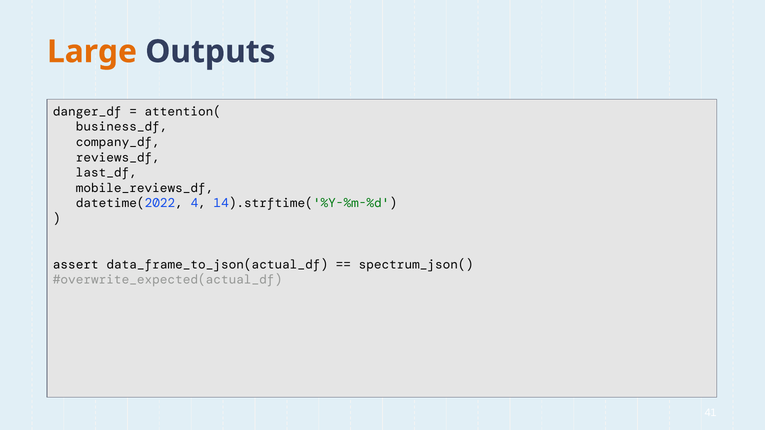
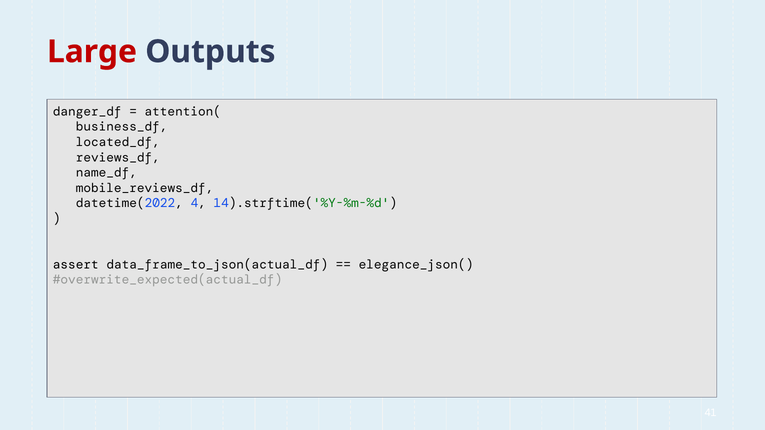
Large colour: orange -> red (92, 52)
company_df: company_df -> located_df (118, 142)
last_df: last_df -> name_df (106, 173)
spectrum_json(: spectrum_json( -> elegance_json( (416, 265)
